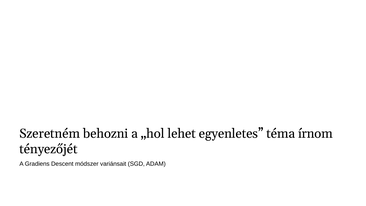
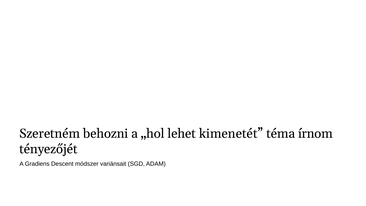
egyenletes: egyenletes -> kimenetét (231, 133)
